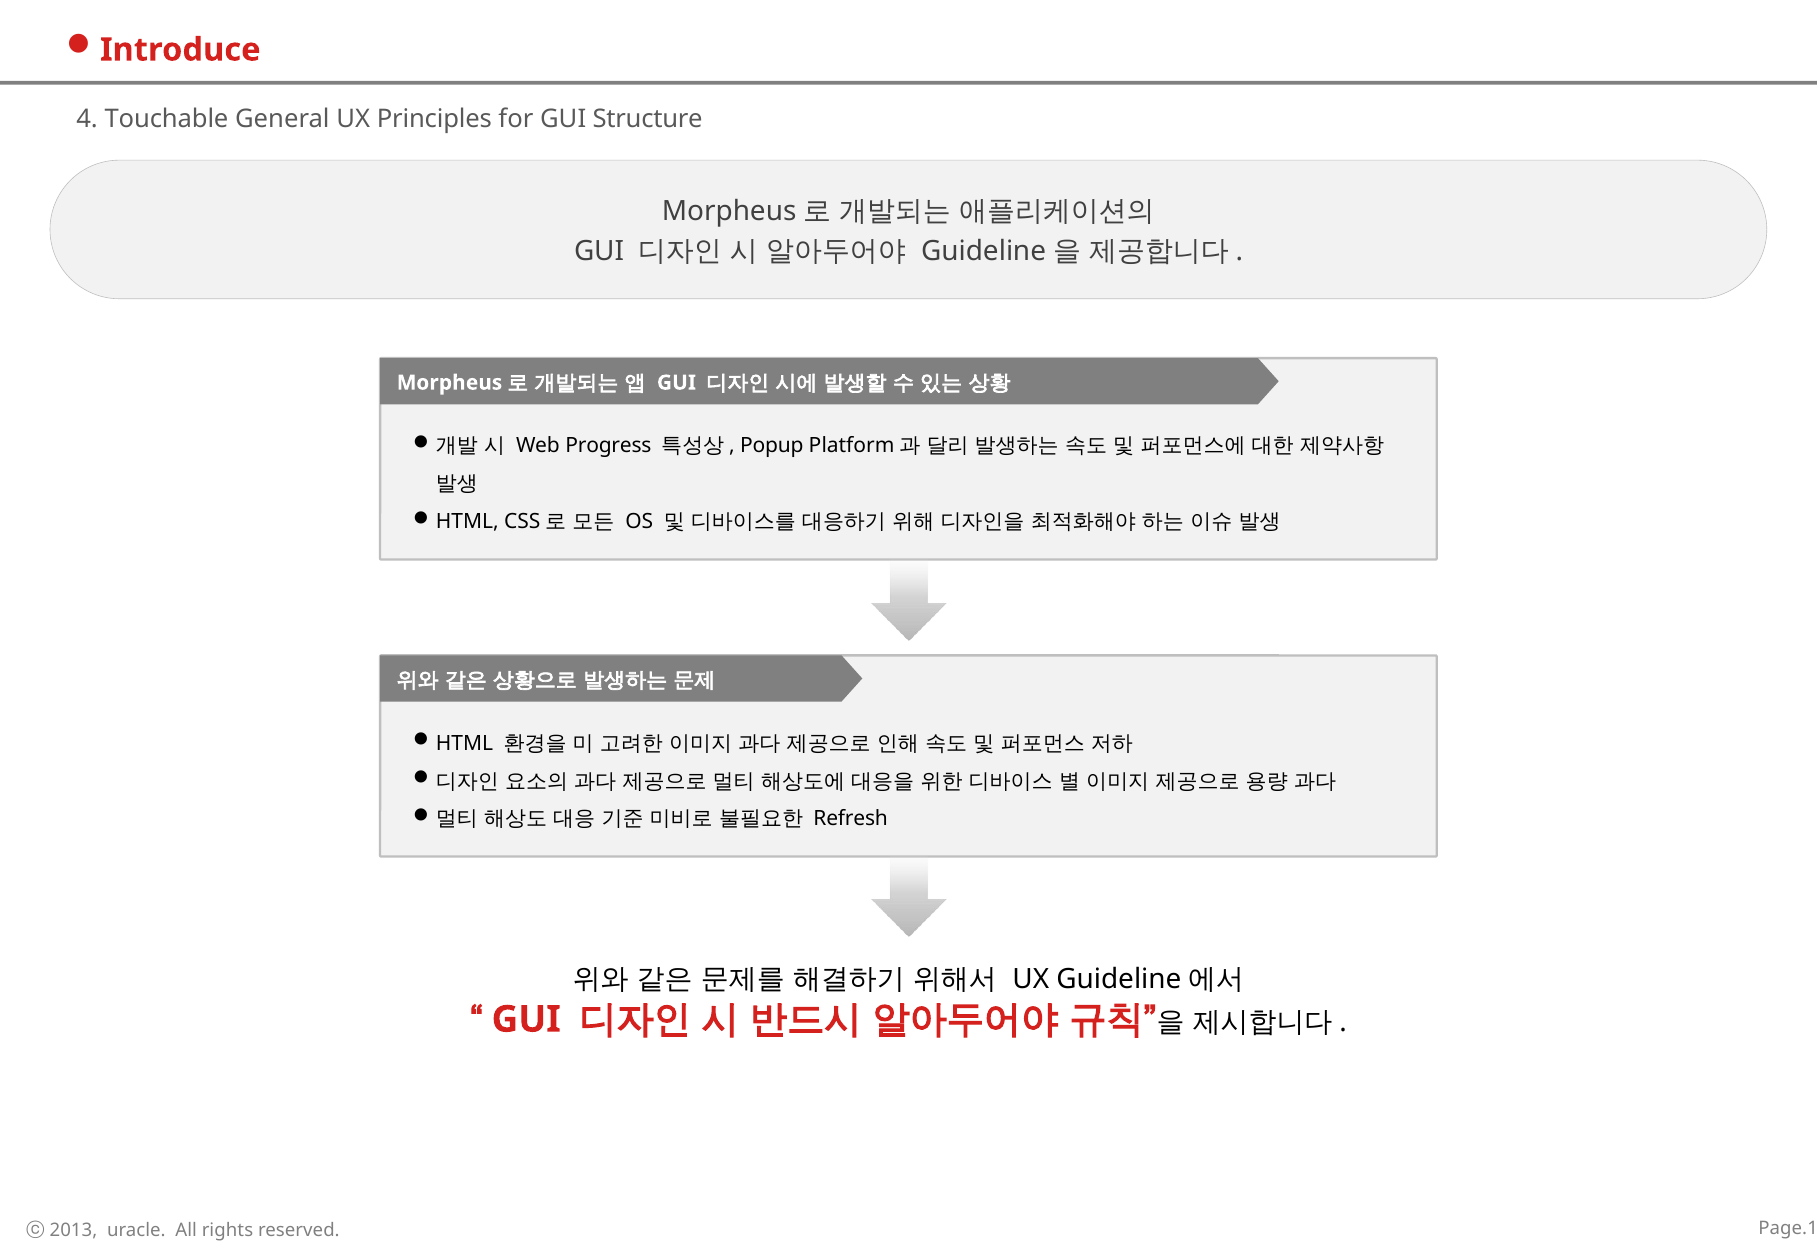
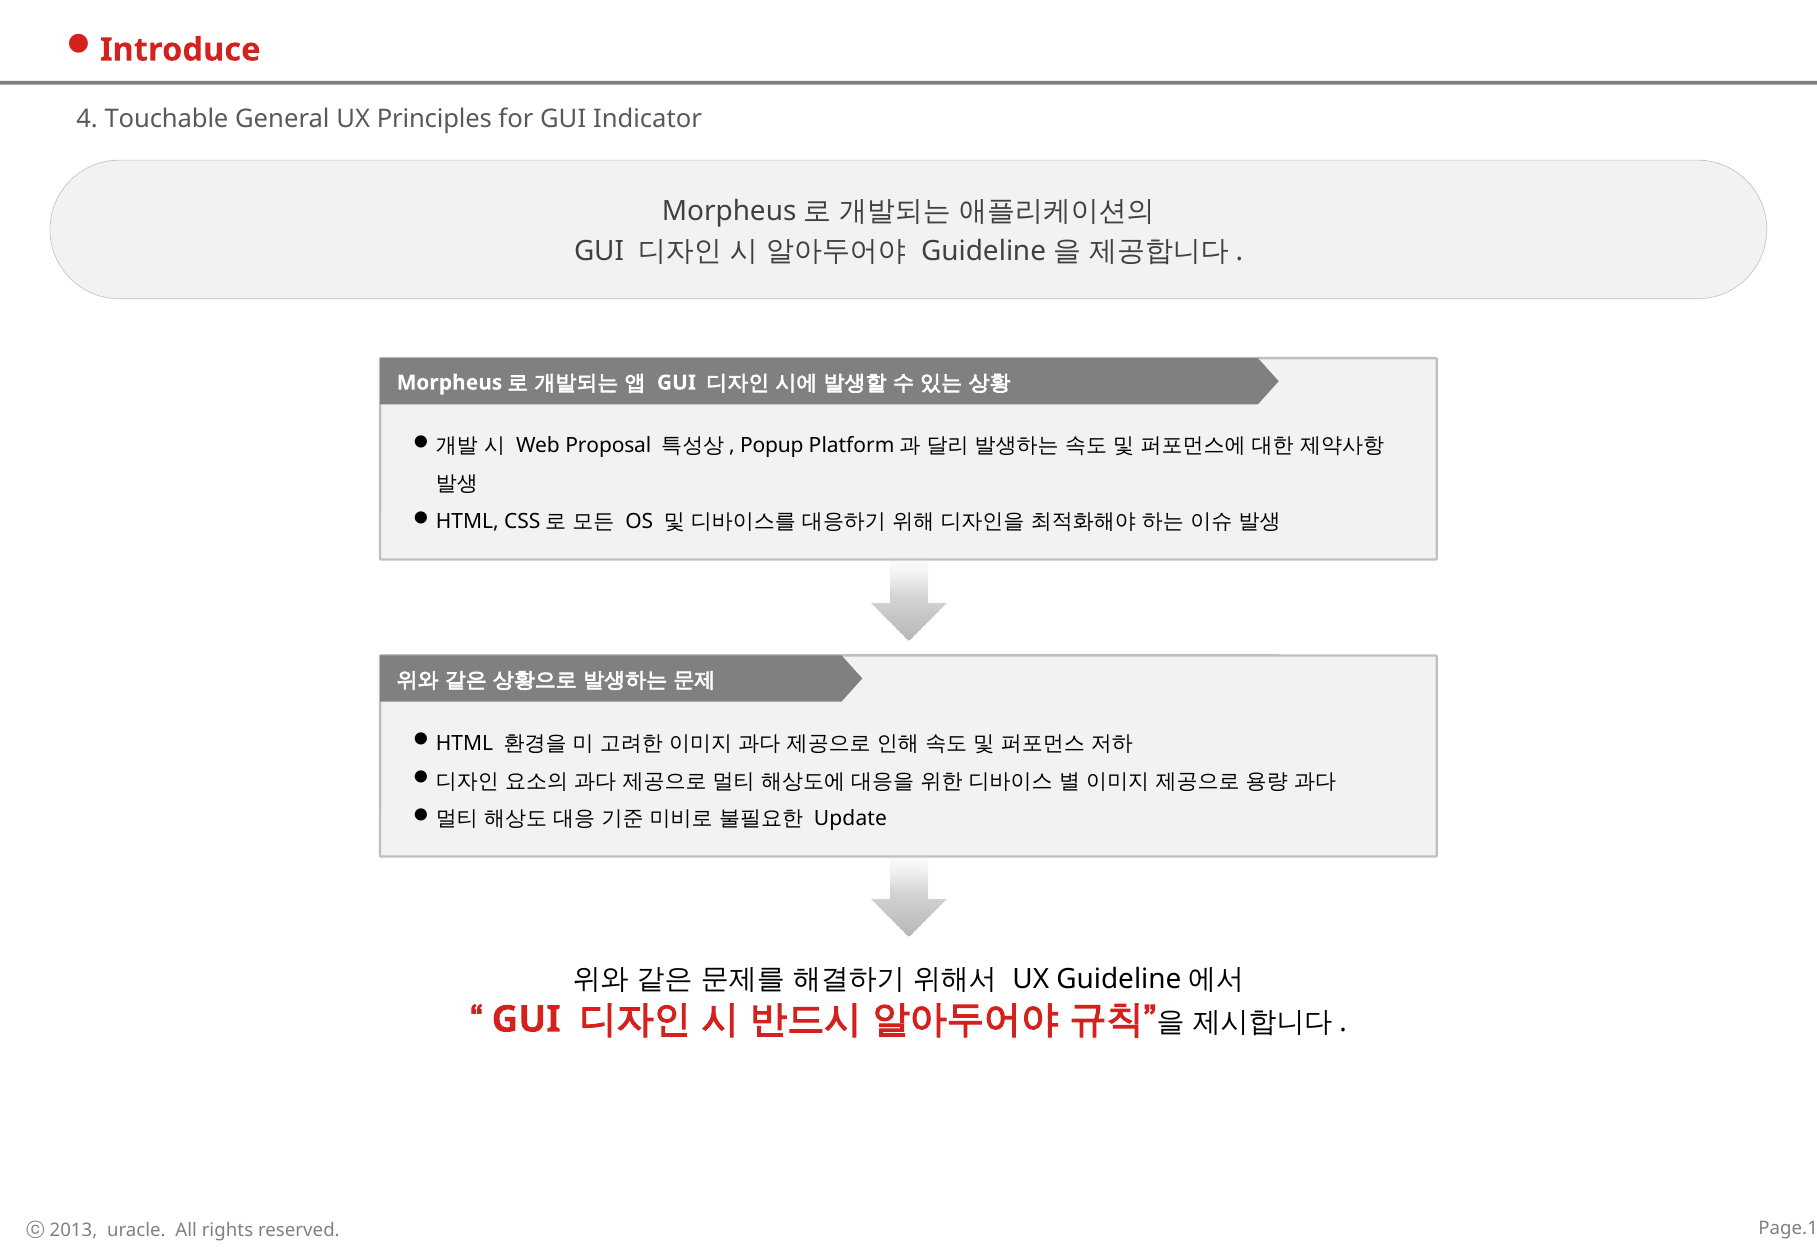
Structure: Structure -> Indicator (648, 119)
Progress: Progress -> Proposal (608, 446)
Refresh: Refresh -> Update (850, 819)
